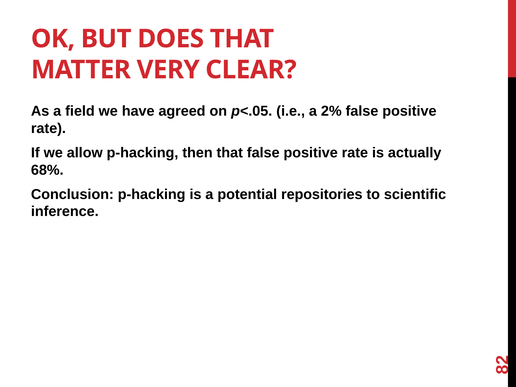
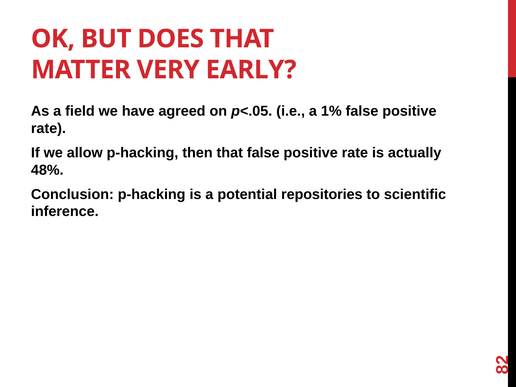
CLEAR: CLEAR -> EARLY (251, 70)
2%: 2% -> 1% (331, 111)
68%: 68% -> 48% (47, 170)
